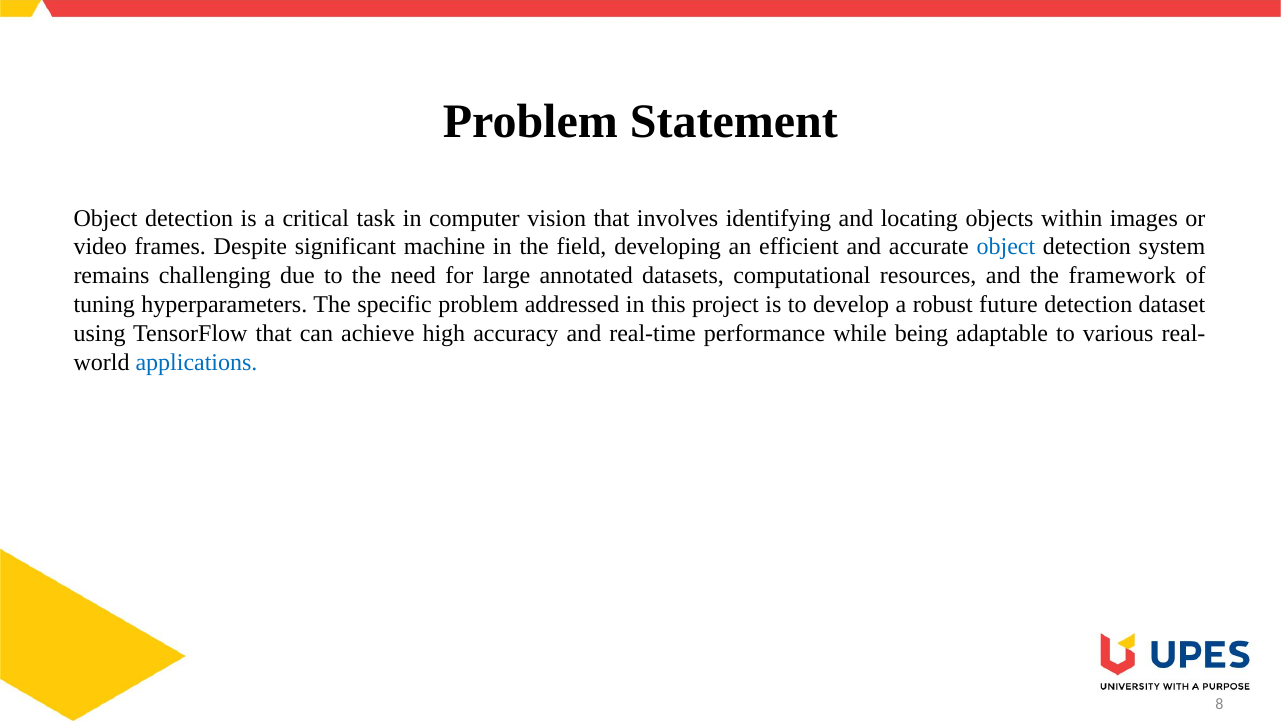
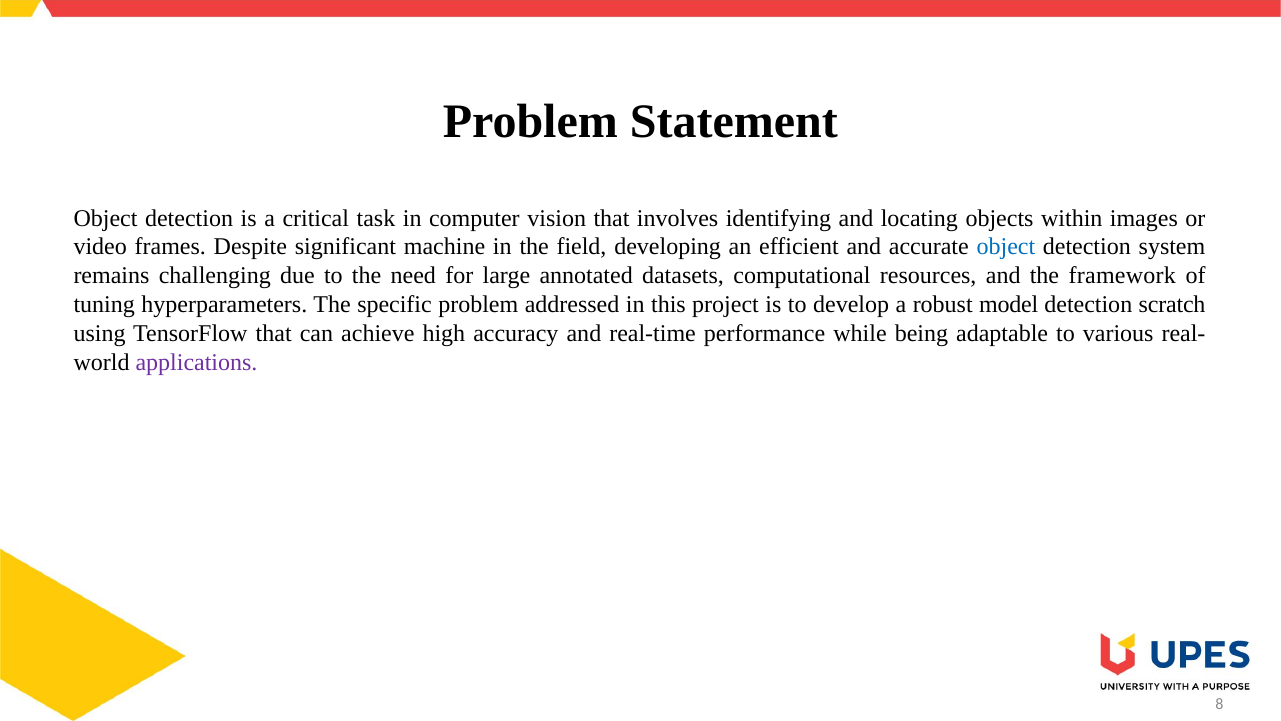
future: future -> model (1009, 305)
dataset: dataset -> scratch (1172, 305)
applications colour: blue -> purple (197, 362)
